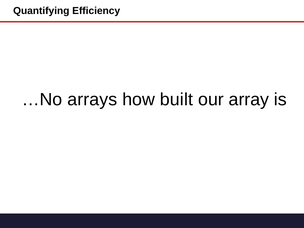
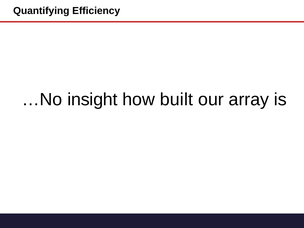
arrays: arrays -> insight (92, 100)
